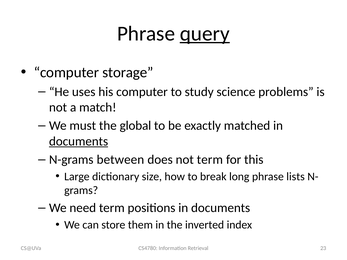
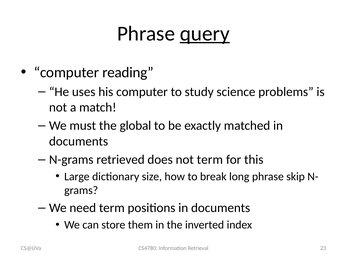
storage: storage -> reading (128, 72)
documents underline: present -> none (79, 141)
between: between -> retrieved (121, 160)
lists: lists -> skip (296, 177)
